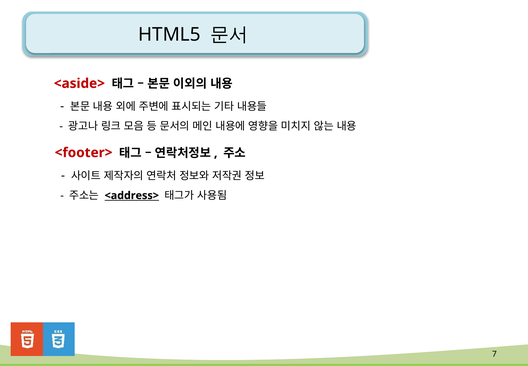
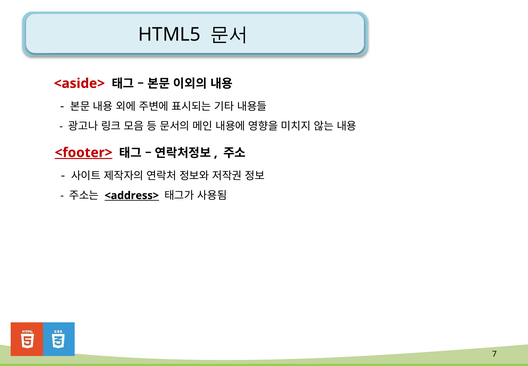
<footer> underline: none -> present (84, 152)
